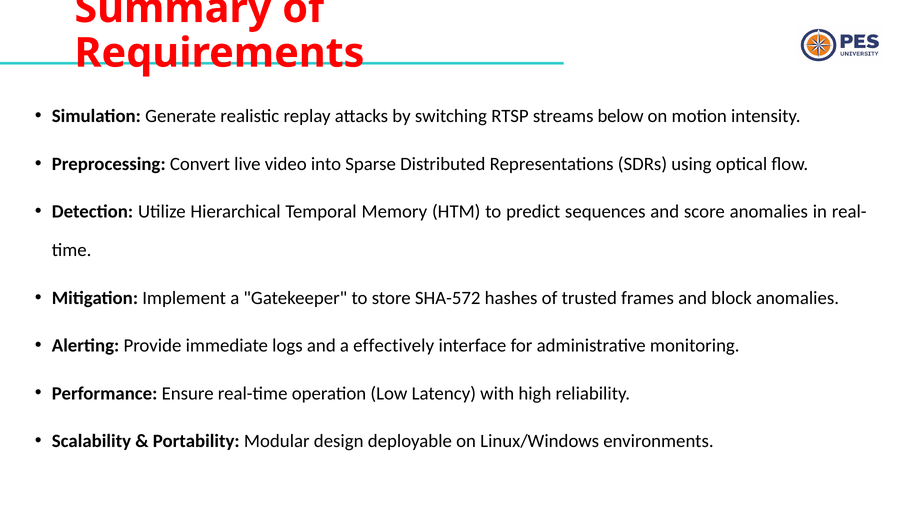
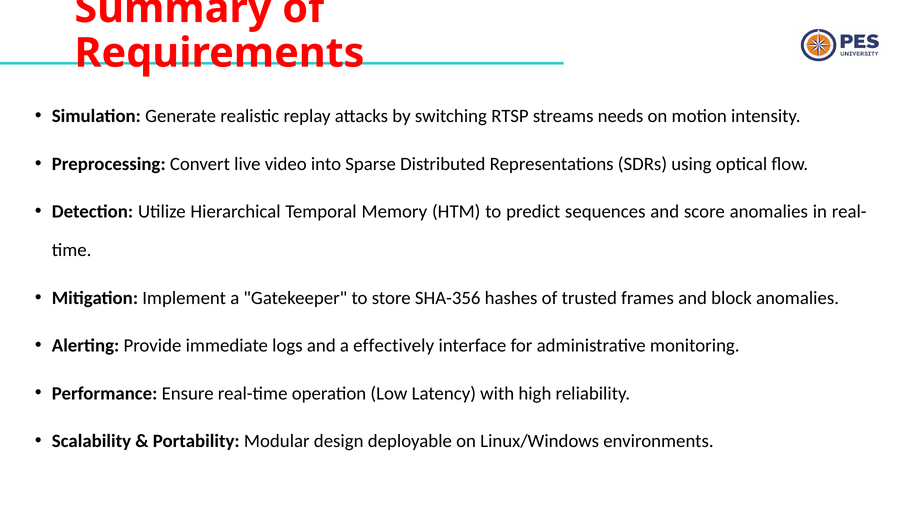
below: below -> needs (621, 116)
SHA-572: SHA-572 -> SHA-356 (448, 298)
